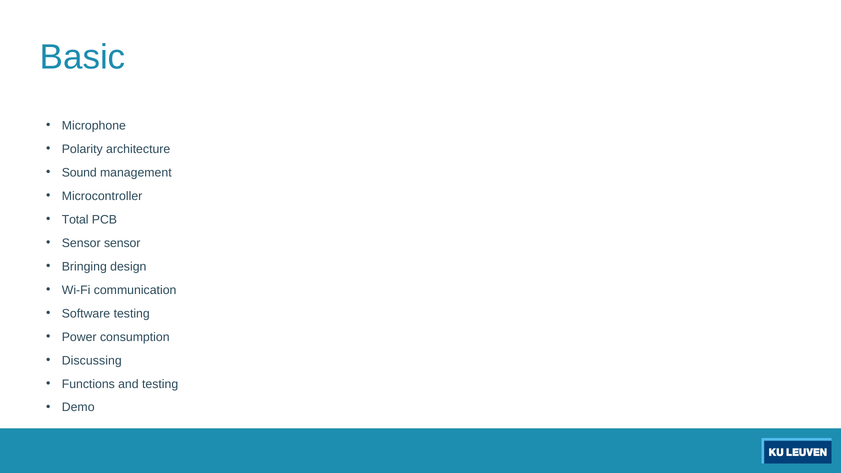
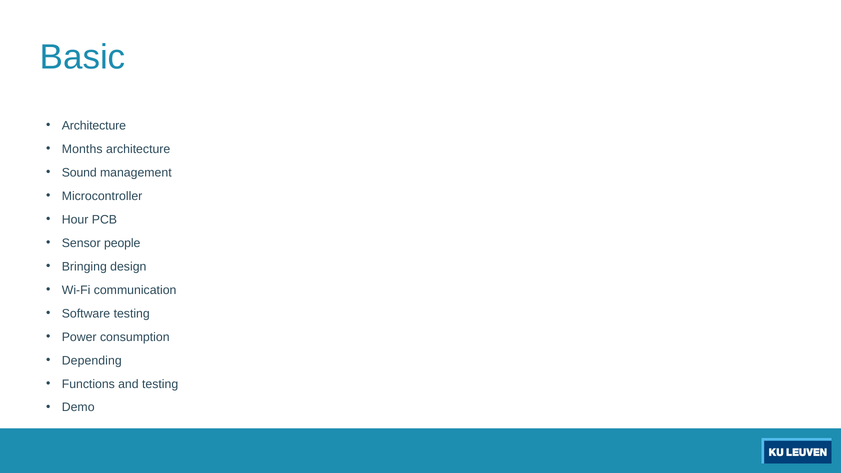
Microphone: Microphone -> Architecture (94, 126)
Polarity: Polarity -> Months (82, 149)
Total: Total -> Hour (75, 220)
Sensor sensor: sensor -> people (122, 243)
Discussing: Discussing -> Depending (92, 361)
